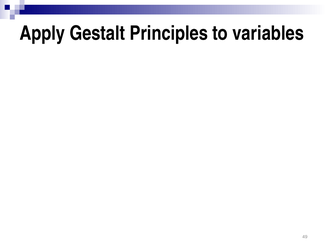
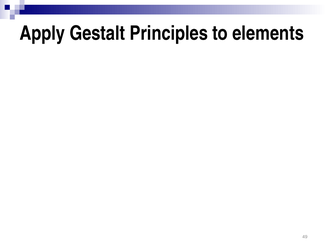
variables: variables -> elements (268, 33)
